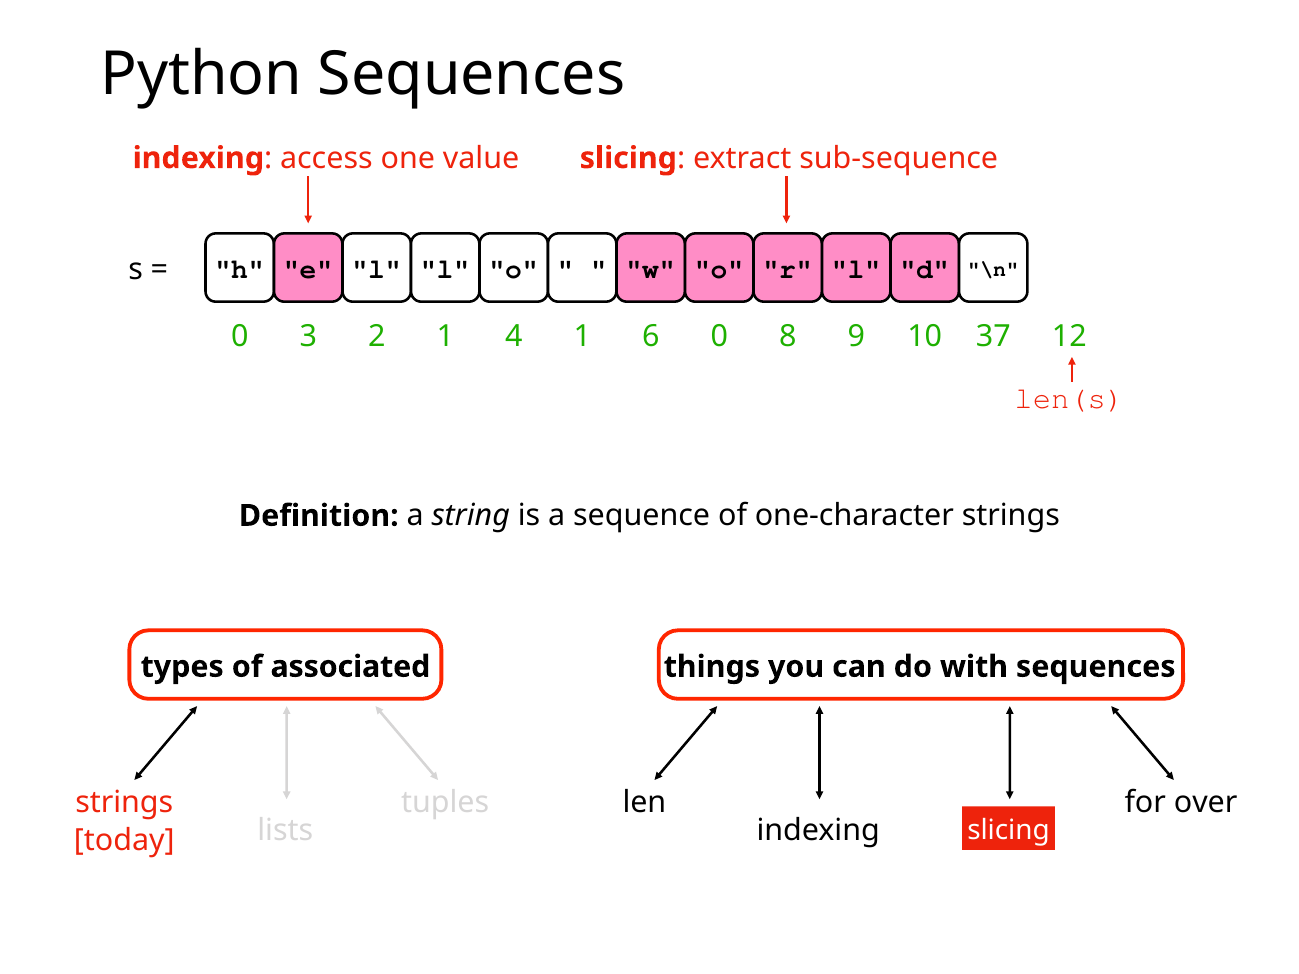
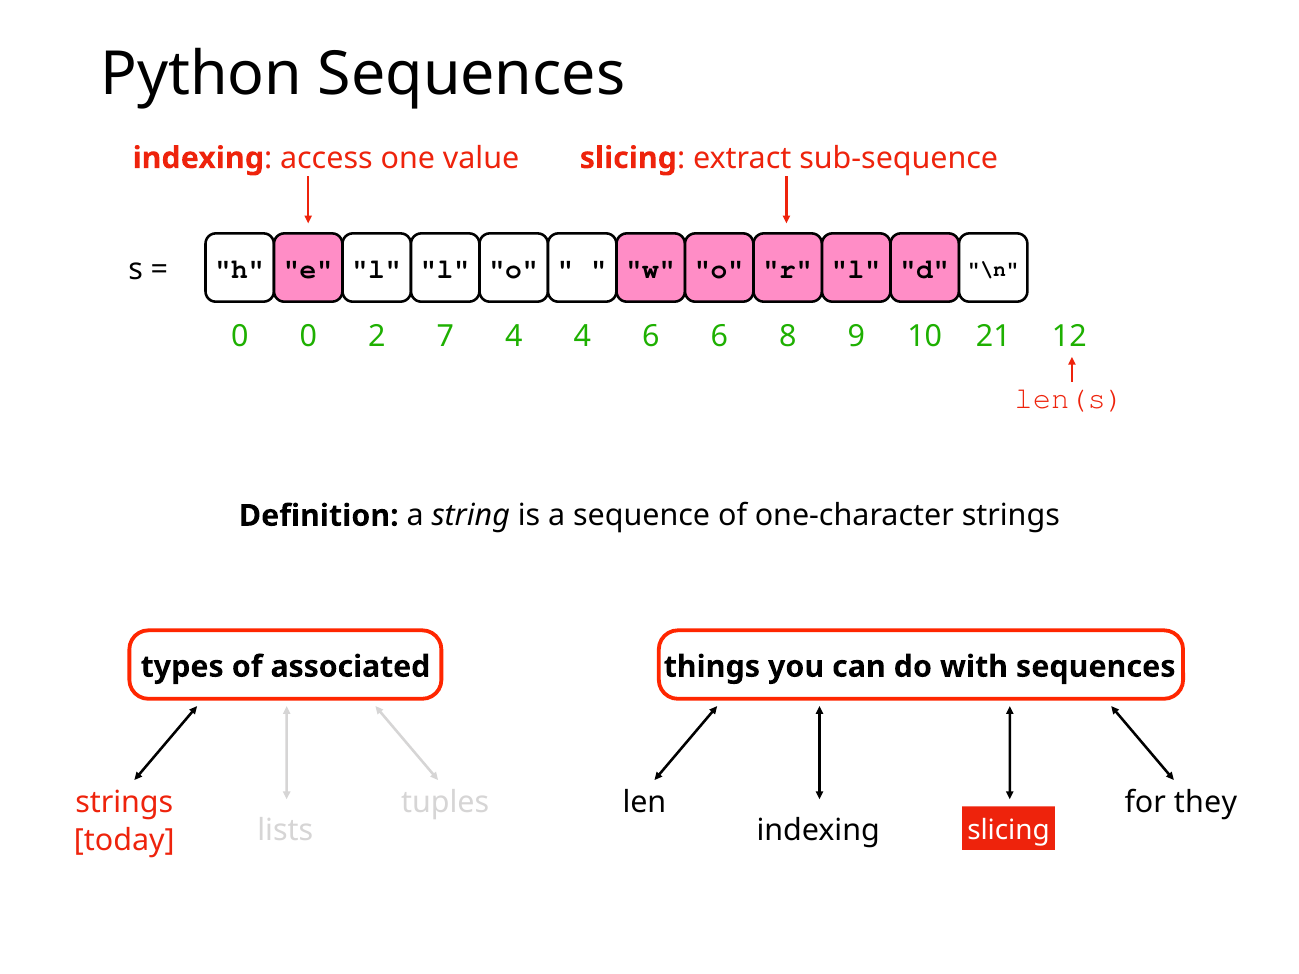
0 3: 3 -> 0 (308, 337)
2 1: 1 -> 7 (445, 337)
4 1: 1 -> 4 (582, 337)
6 0: 0 -> 6 (719, 337)
37: 37 -> 21 (993, 337)
over: over -> they (1206, 803)
